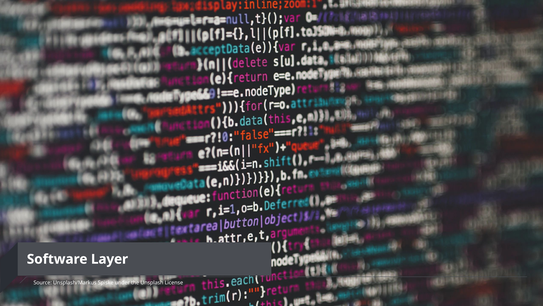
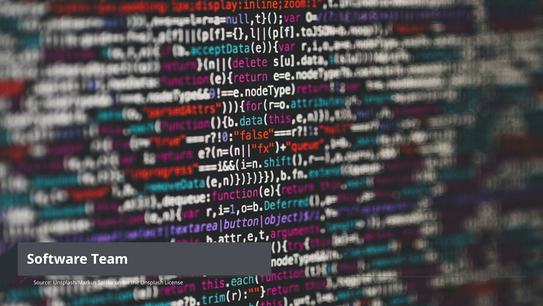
Layer: Layer -> Team (109, 259)
